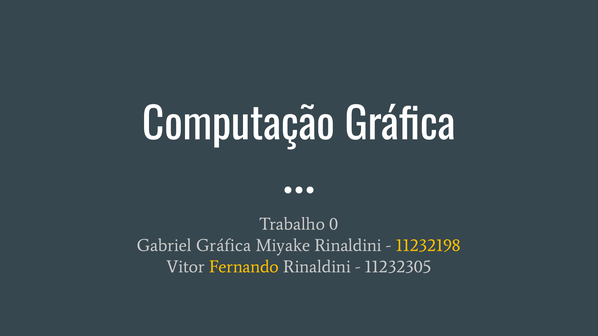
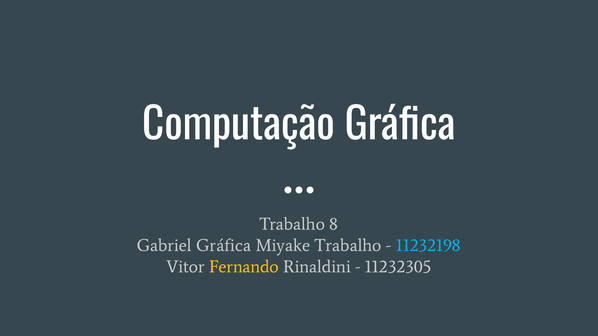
0: 0 -> 8 (334, 224)
Miyake Rinaldini: Rinaldini -> Trabalho (348, 246)
11232198 colour: yellow -> light blue (428, 246)
